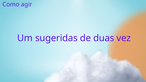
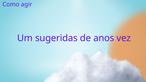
duas: duas -> anos (104, 38)
